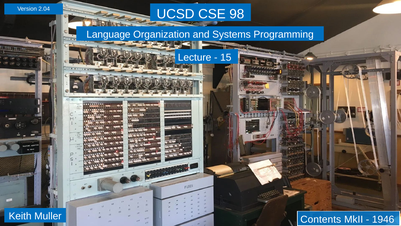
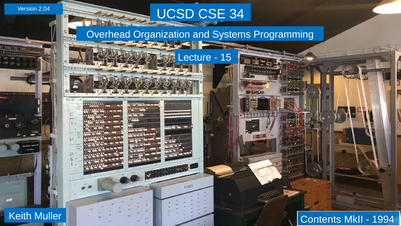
98: 98 -> 34 (237, 14)
Language: Language -> Overhead (108, 34)
1946: 1946 -> 1994 (383, 219)
